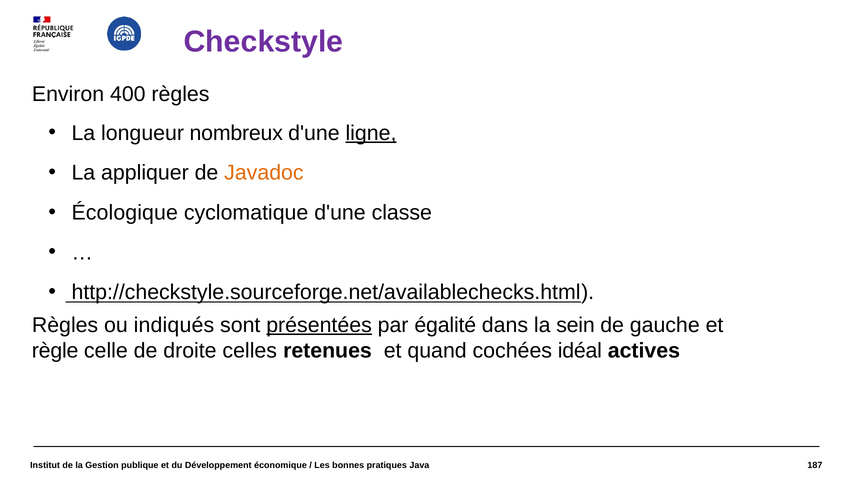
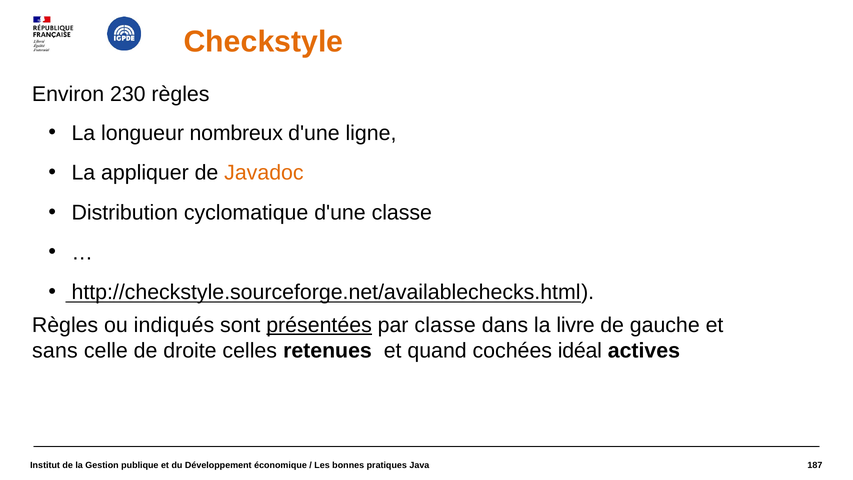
Checkstyle colour: purple -> orange (263, 42)
400: 400 -> 230 (128, 94)
ligne underline: present -> none (371, 133)
Écologique: Écologique -> Distribution (125, 213)
par égalité: égalité -> classe (445, 325)
sein: sein -> livre (576, 325)
règle: règle -> sans (55, 351)
